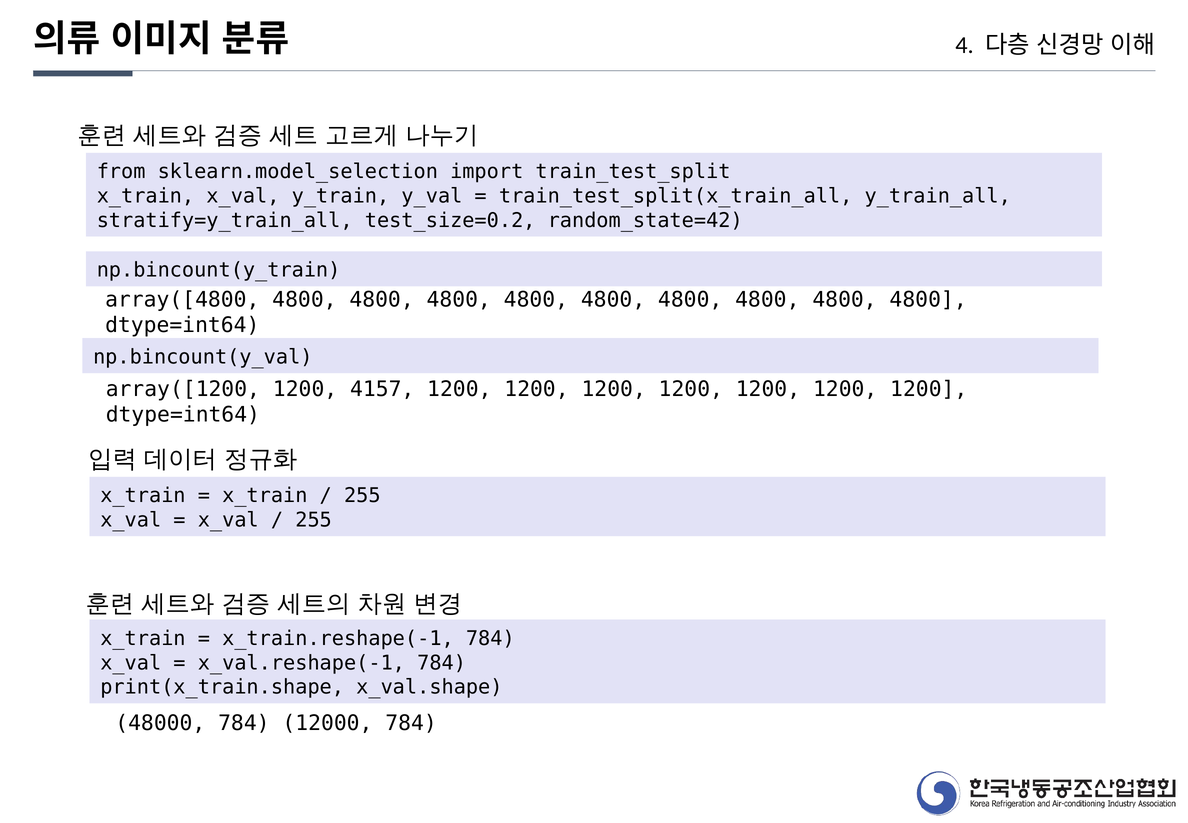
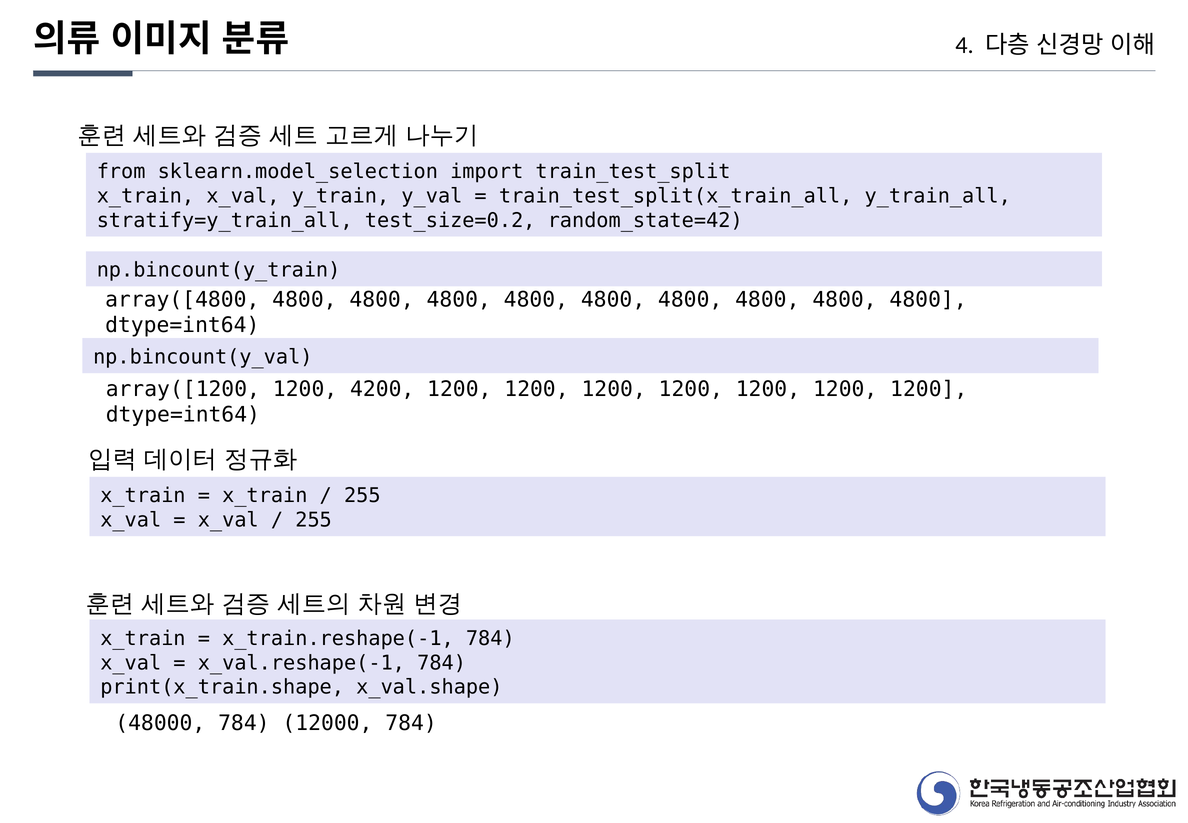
4157: 4157 -> 4200 (382, 389)
